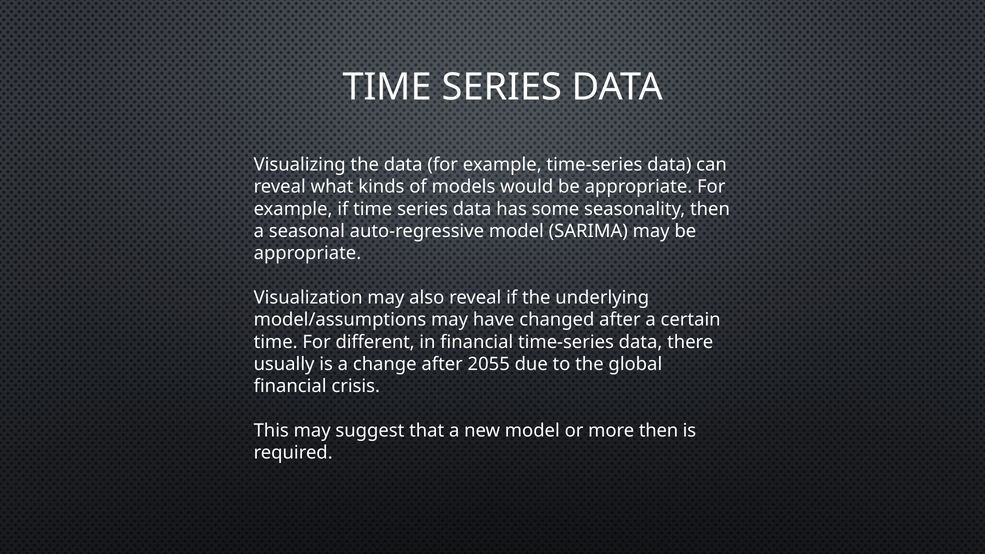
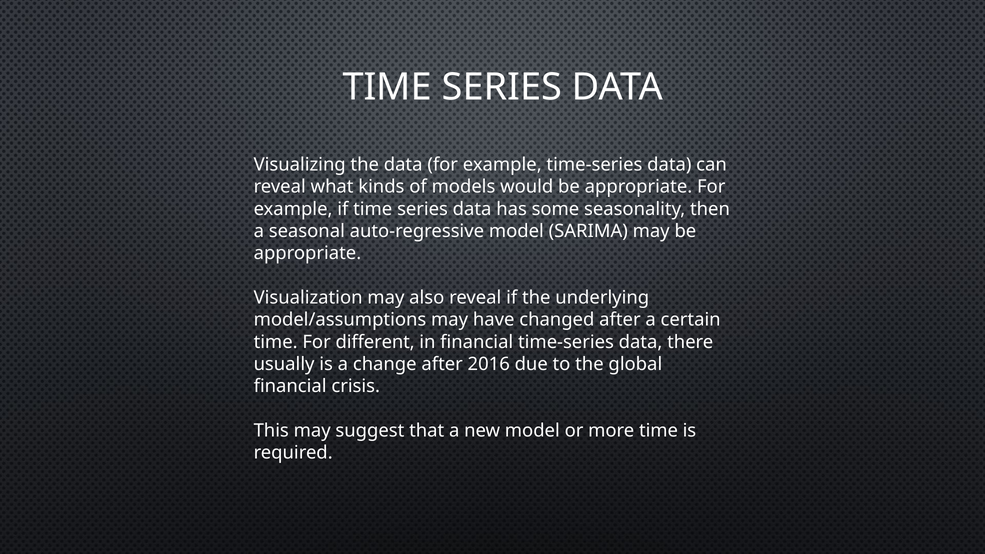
2055: 2055 -> 2016 (489, 364)
more then: then -> time (659, 431)
